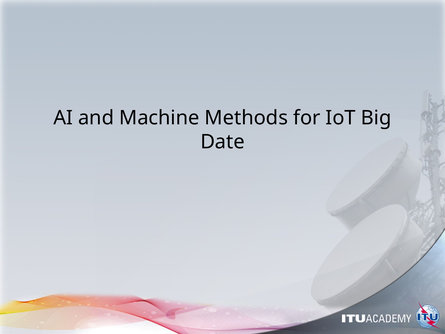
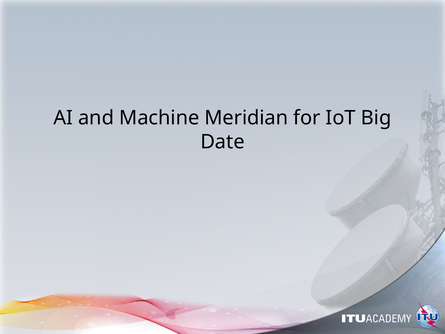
Methods: Methods -> Meridian (246, 118)
